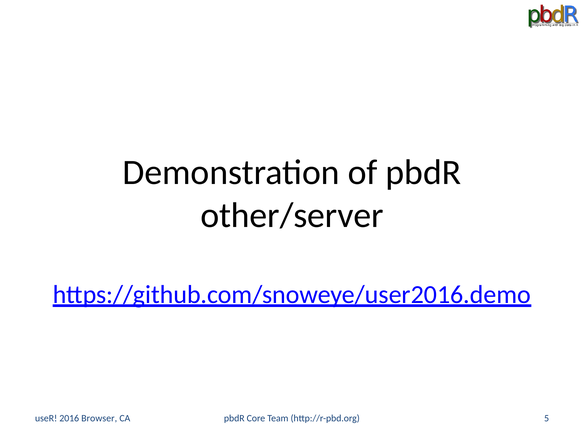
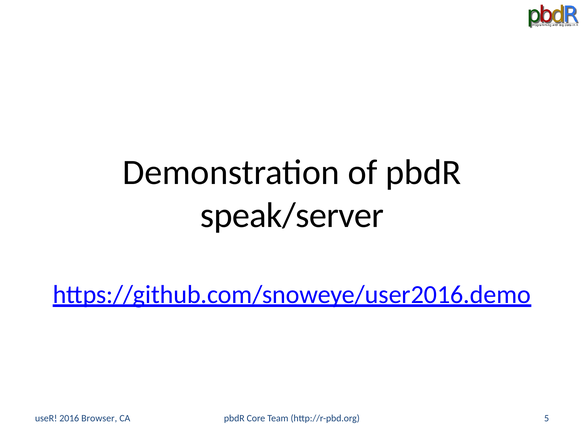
other/server: other/server -> speak/server (292, 215)
